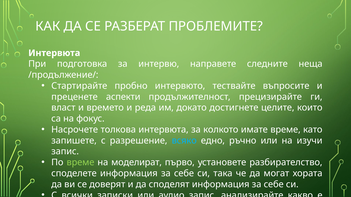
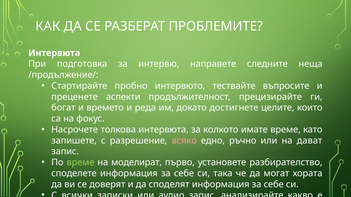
власт: власт -> богат (63, 108)
всяко colour: light blue -> pink (184, 141)
изучи: изучи -> дават (310, 141)
